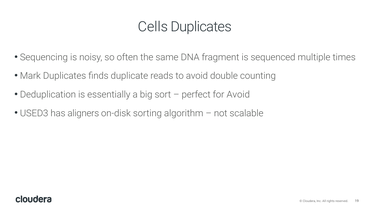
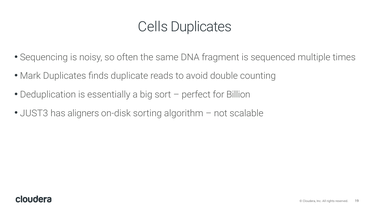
for Avoid: Avoid -> Billion (238, 95)
USED3: USED3 -> JUST3 (34, 113)
